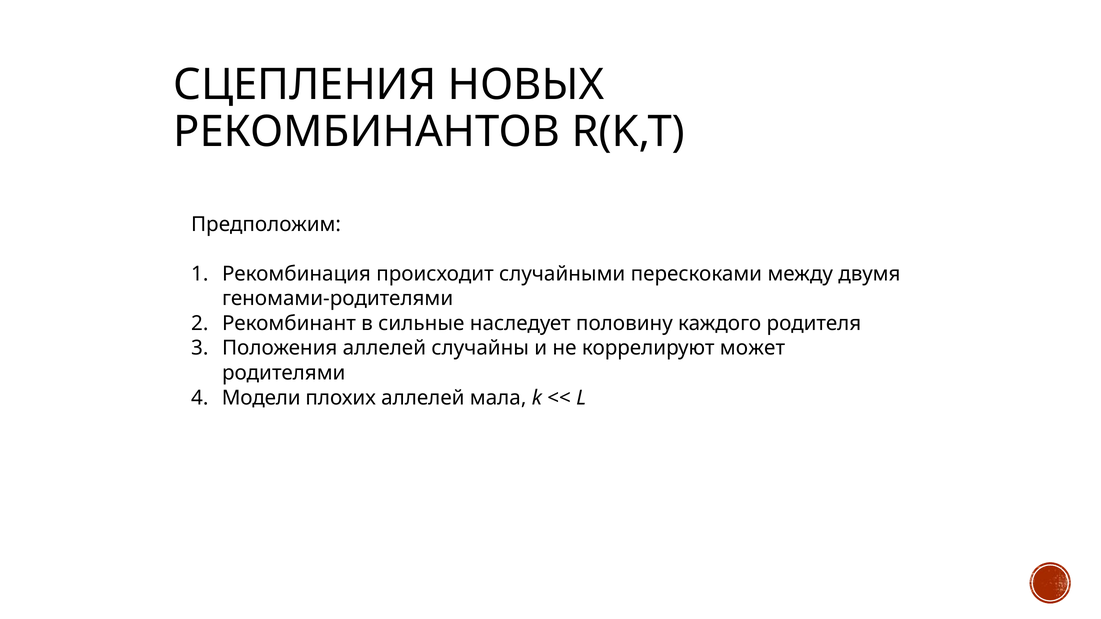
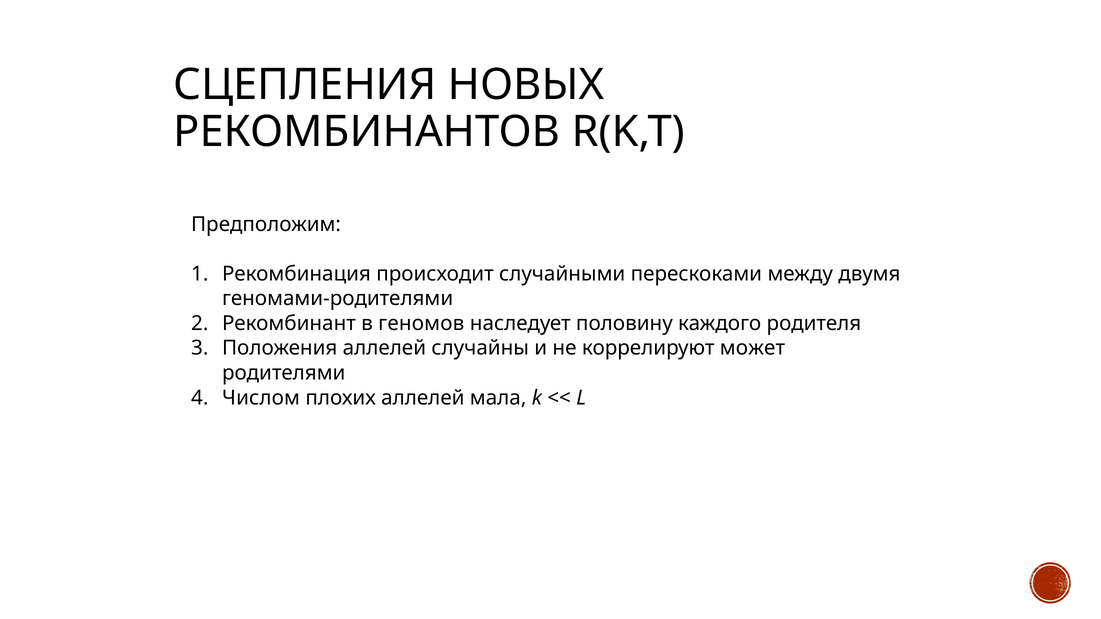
сильные: сильные -> геномов (421, 324)
Модели: Модели -> Числом (261, 398)
